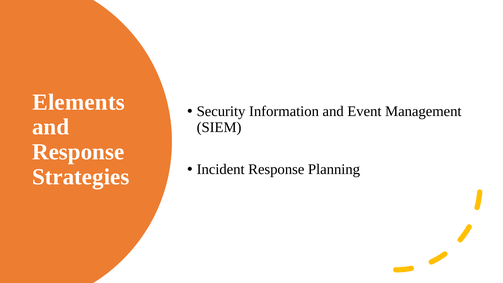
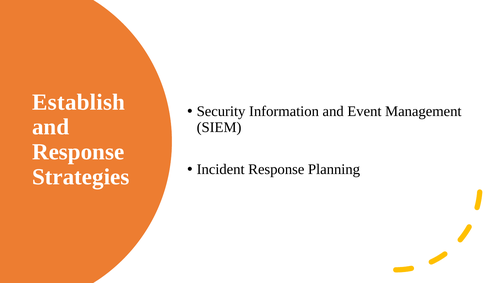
Elements: Elements -> Establish (79, 102)
